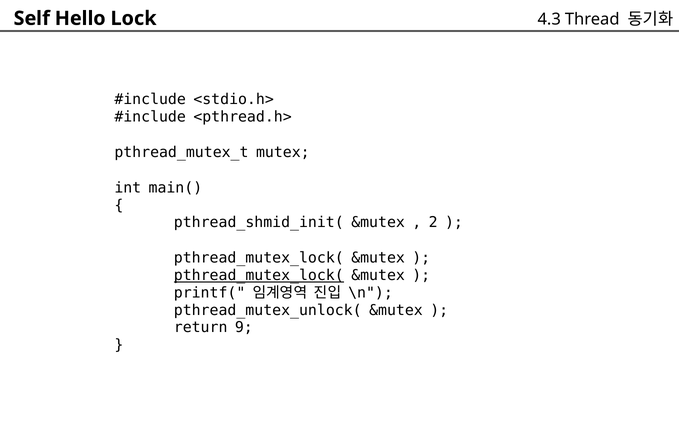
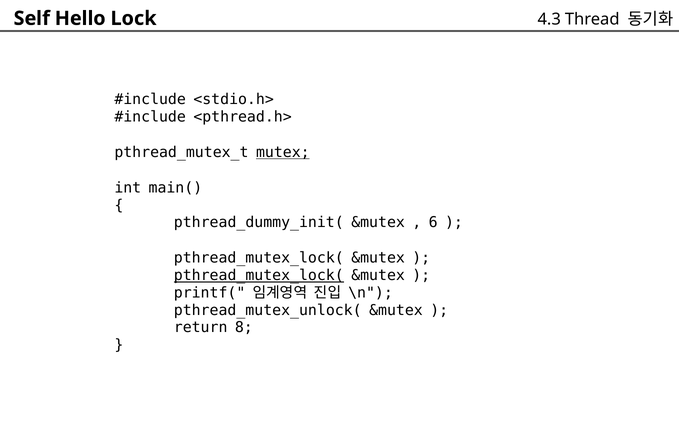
mutex underline: none -> present (283, 152)
pthread_shmid_init(: pthread_shmid_init( -> pthread_dummy_init( (259, 223)
2: 2 -> 6 (433, 223)
9: 9 -> 8 (244, 327)
